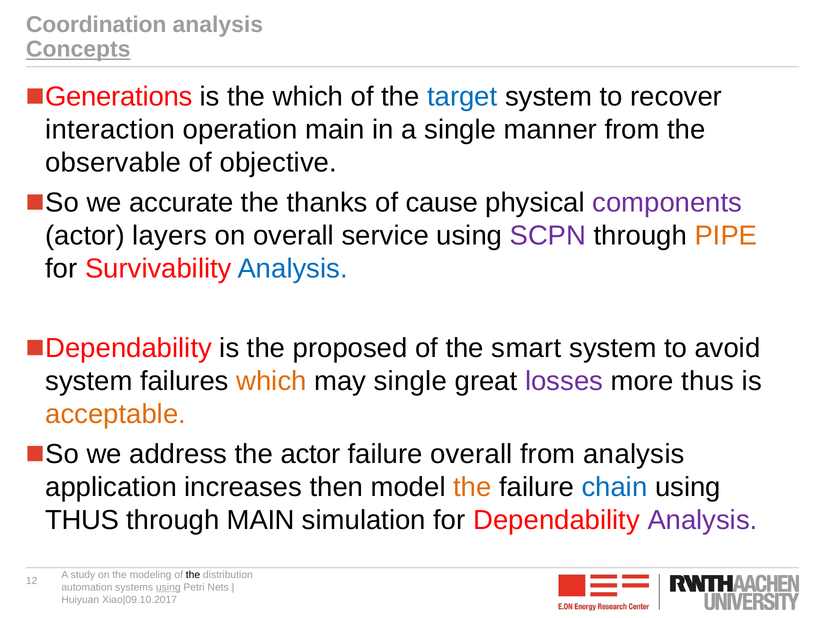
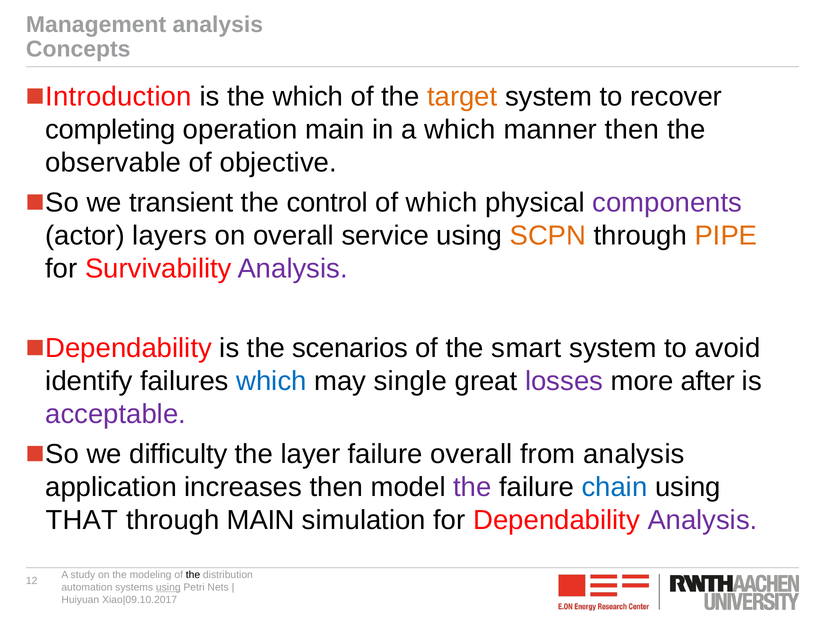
Coordination: Coordination -> Management (96, 25)
Concepts underline: present -> none (78, 50)
Generations: Generations -> Introduction (119, 97)
target colour: blue -> orange (462, 97)
interaction: interaction -> completing (110, 130)
a single: single -> which (460, 130)
manner from: from -> then (632, 130)
accurate: accurate -> transient (181, 203)
thanks: thanks -> control (327, 203)
of cause: cause -> which (442, 203)
SCPN colour: purple -> orange (548, 236)
Analysis colour: blue -> purple (293, 269)
proposed: proposed -> scenarios (350, 349)
system: system -> identify (89, 382)
which colour: orange -> blue (271, 382)
more thus: thus -> after (708, 382)
acceptable colour: orange -> purple (116, 415)
address: address -> difficulty (178, 455)
the actor: actor -> layer (310, 455)
the colour: orange -> purple (472, 488)
THUS: THUS -> THAT (82, 521)
